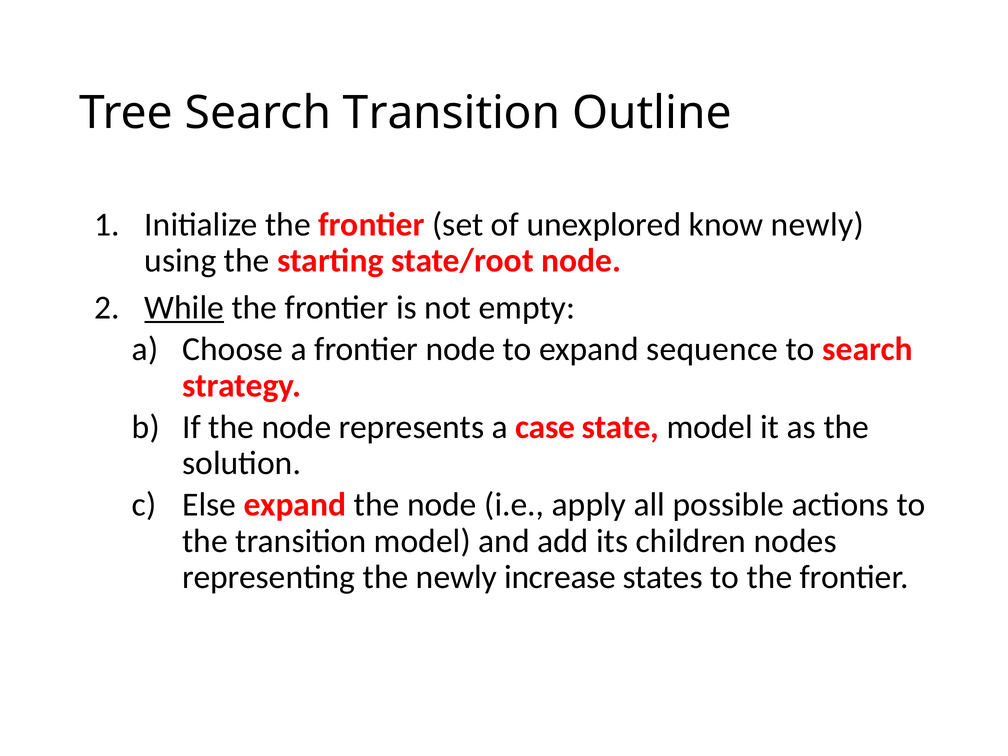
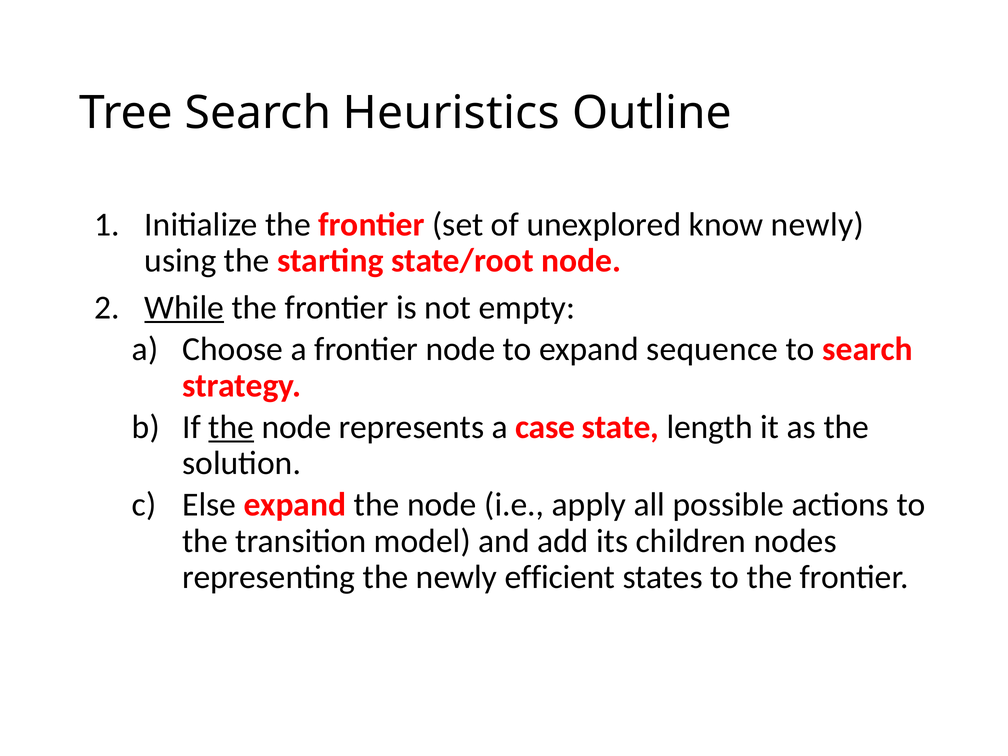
Search Transition: Transition -> Heuristics (451, 113)
the underline: none -> present (231, 427)
state model: model -> length (710, 427)
increase: increase -> efficient (560, 577)
